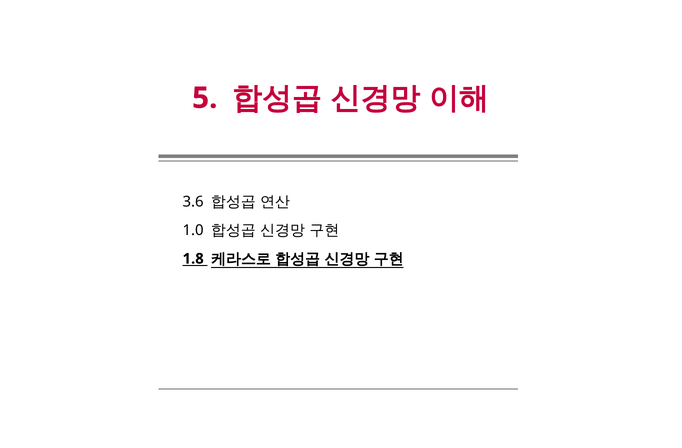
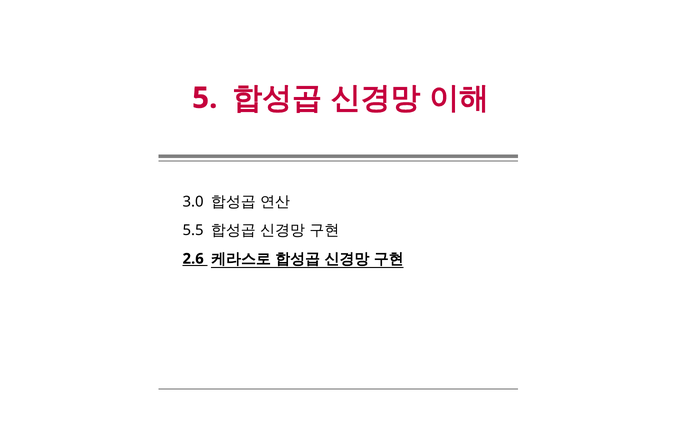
3.6: 3.6 -> 3.0 (193, 202)
1.0: 1.0 -> 5.5 (193, 230)
1.8: 1.8 -> 2.6 (193, 259)
